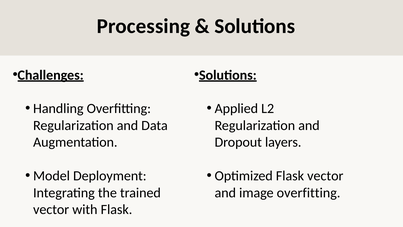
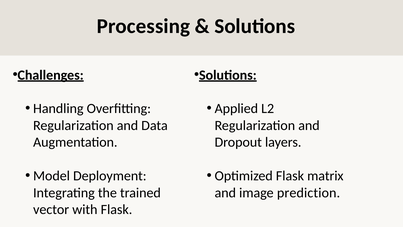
Flask vector: vector -> matrix (325, 176)
image overfitting: overfitting -> prediction (309, 192)
